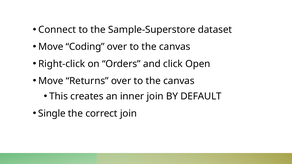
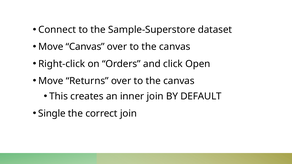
Move Coding: Coding -> Canvas (85, 47)
